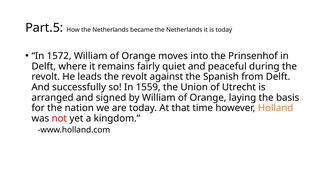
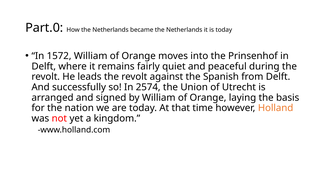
Part.5: Part.5 -> Part.0 (44, 28)
1559: 1559 -> 2574 (148, 88)
